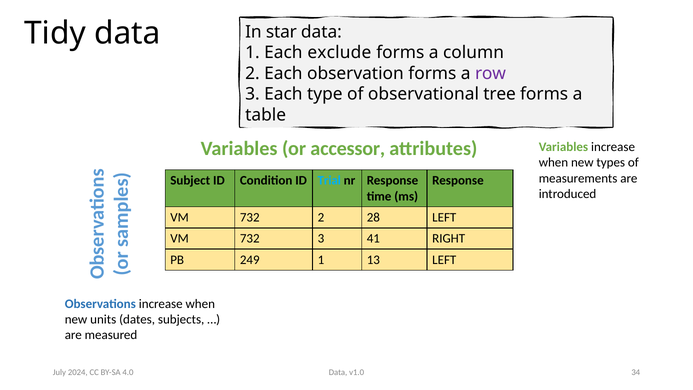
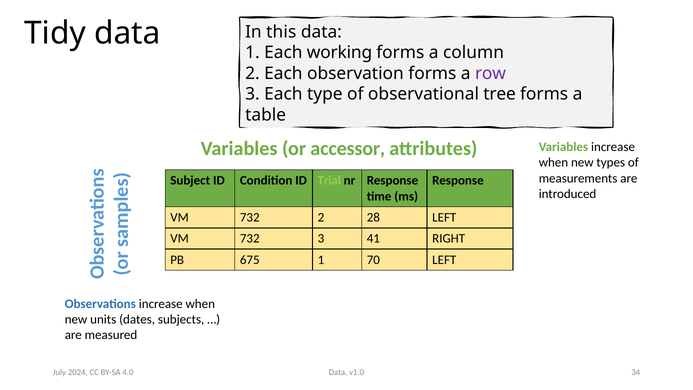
star: star -> this (281, 32)
exclude: exclude -> working (340, 53)
Trial colour: light blue -> light green (329, 181)
249: 249 -> 675 (250, 260)
13: 13 -> 70 (373, 260)
